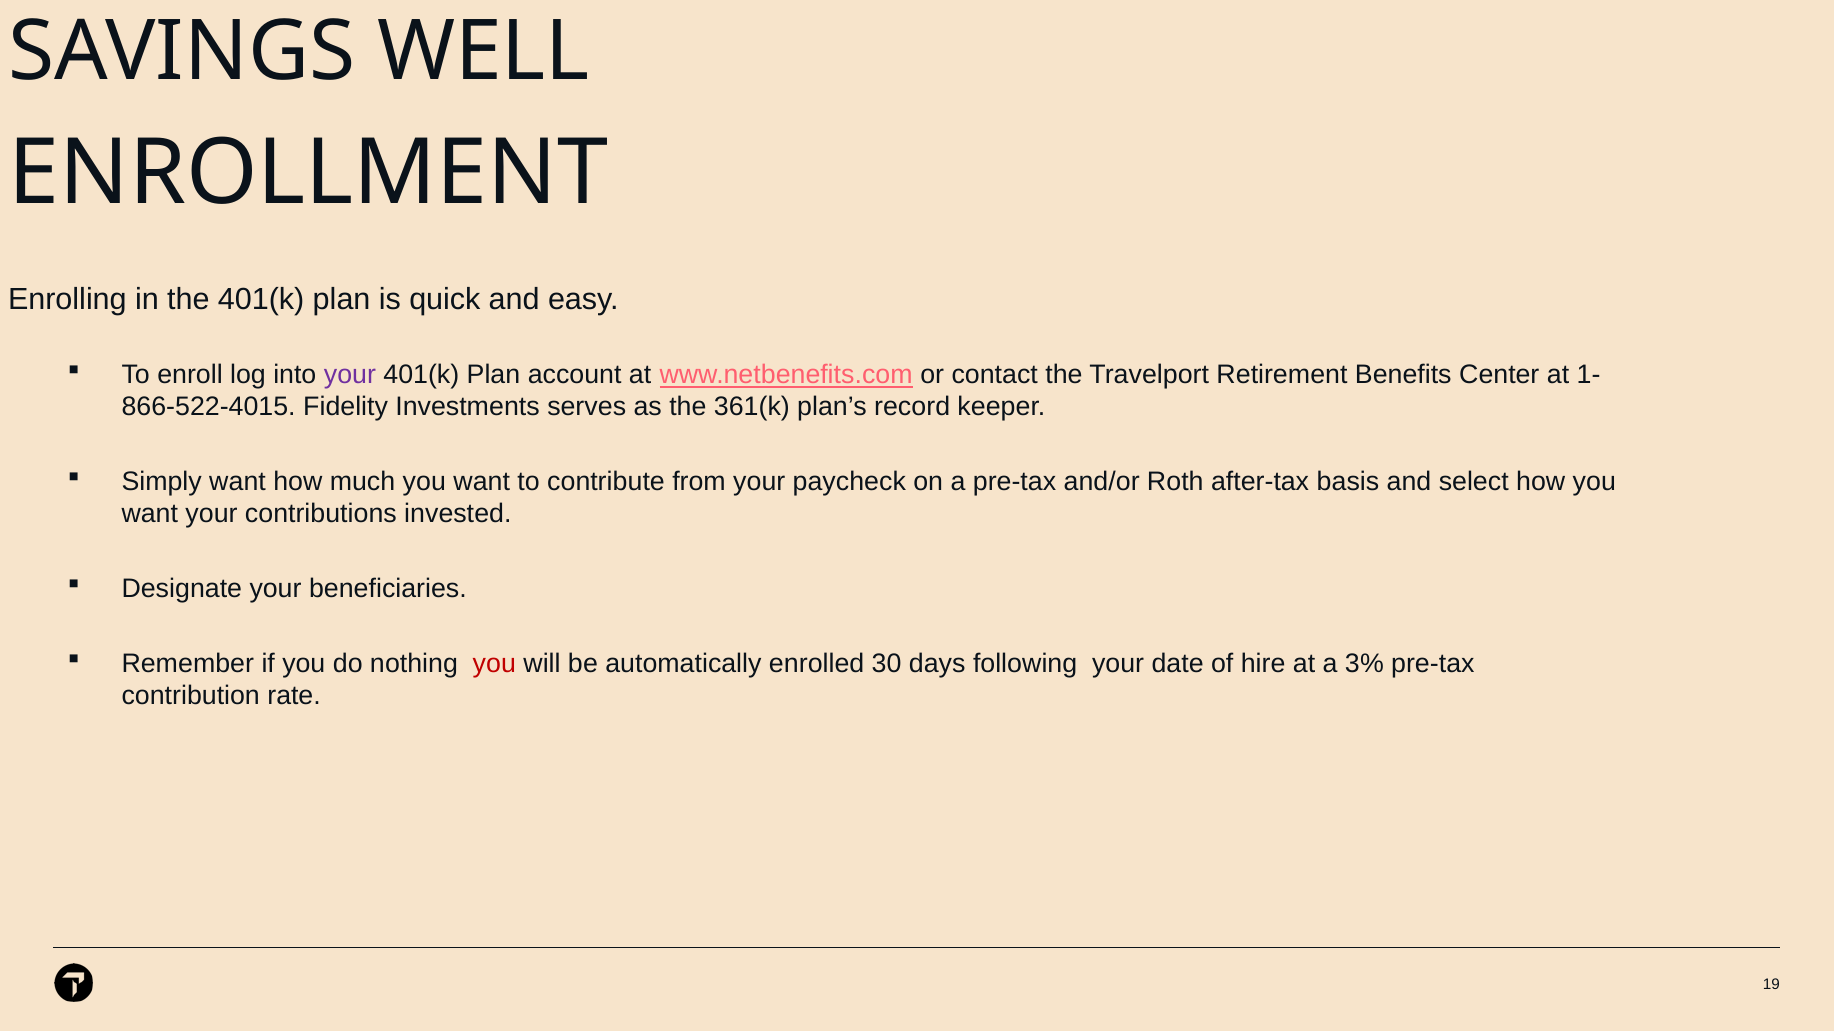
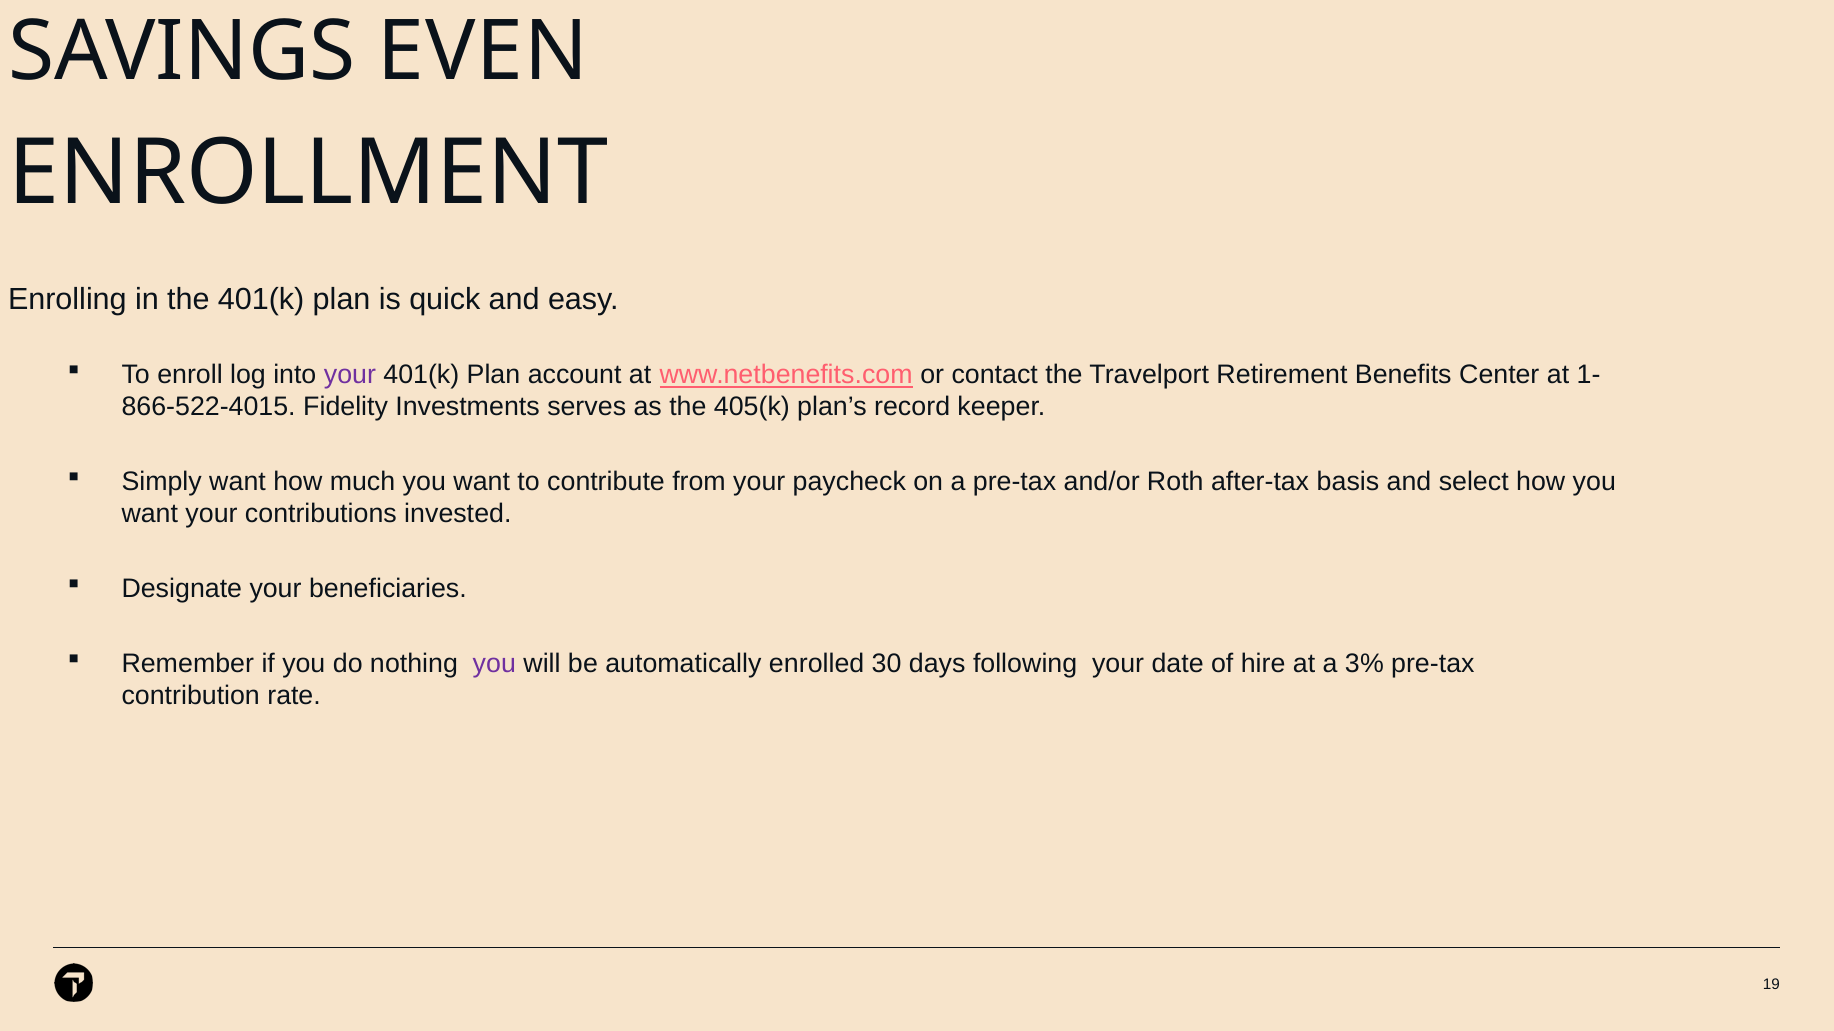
WELL: WELL -> EVEN (483, 52)
361(k: 361(k -> 405(k (752, 407)
you colour: red -> purple (494, 664)
